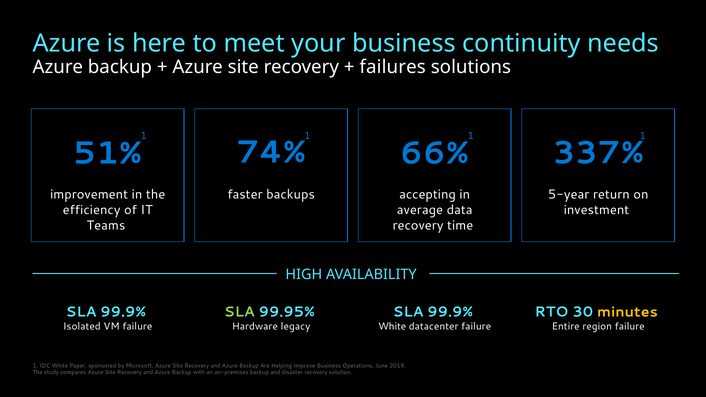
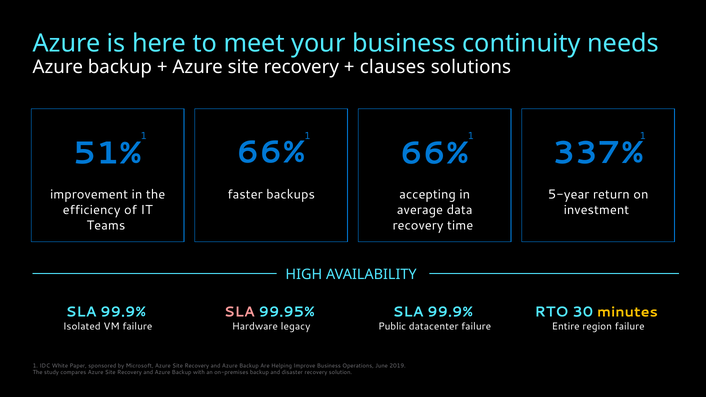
failures: failures -> clauses (393, 67)
74%: 74% -> 66% (271, 152)
SLA colour: light green -> pink (239, 312)
White: White -> Public (392, 327)
